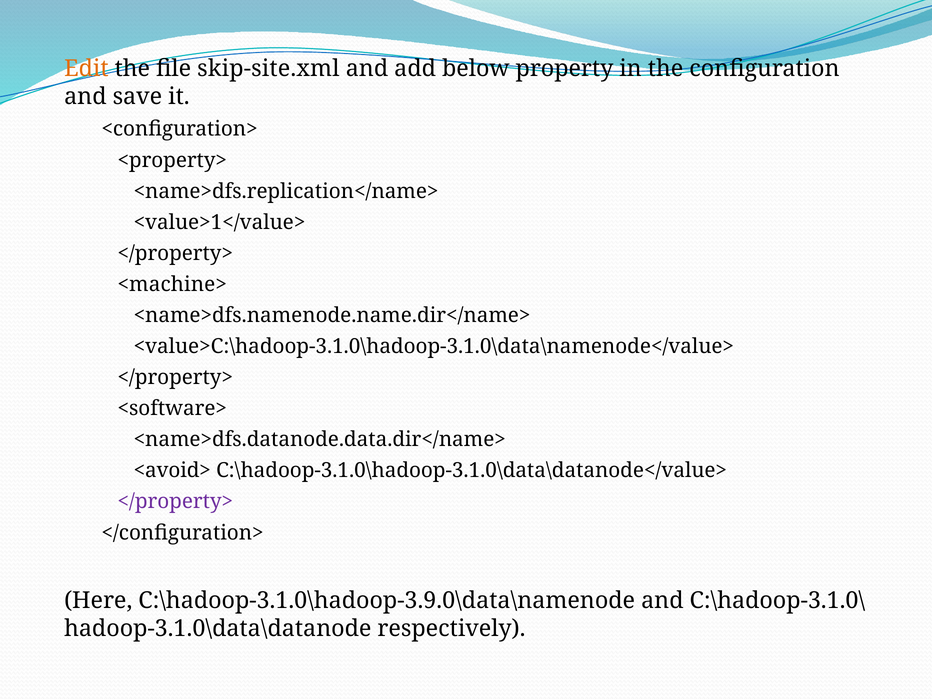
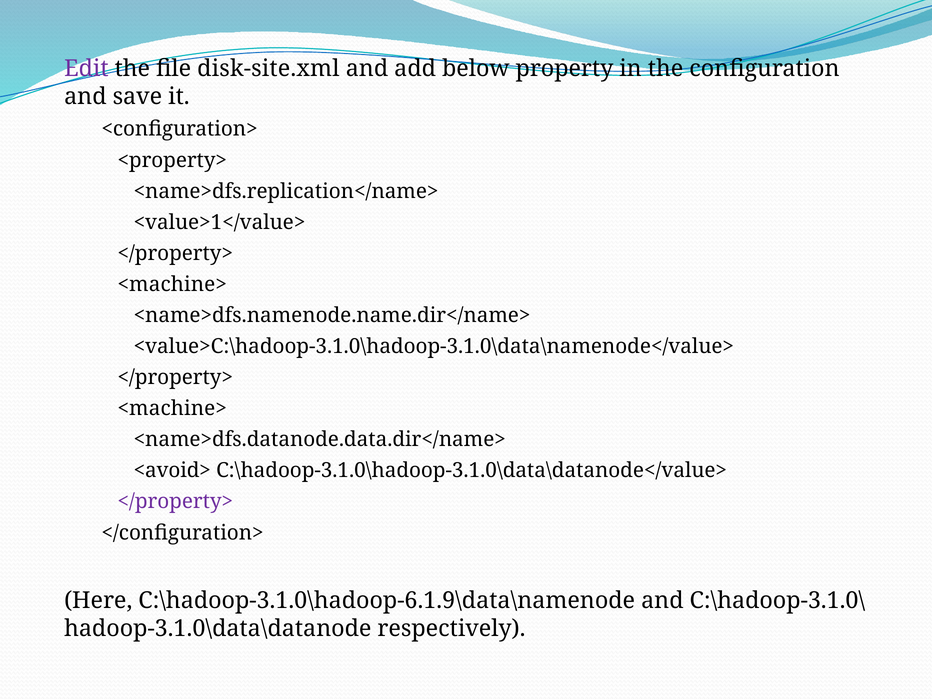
Edit colour: orange -> purple (86, 69)
skip-site.xml: skip-site.xml -> disk-site.xml (268, 69)
<software>: <software> -> <machine> (172, 409)
C:\hadoop-3.1.0\hadoop-3.9.0\data\namenode: C:\hadoop-3.1.0\hadoop-3.9.0\data\namenode -> C:\hadoop-3.1.0\hadoop-6.1.9\data\namenode (387, 601)
